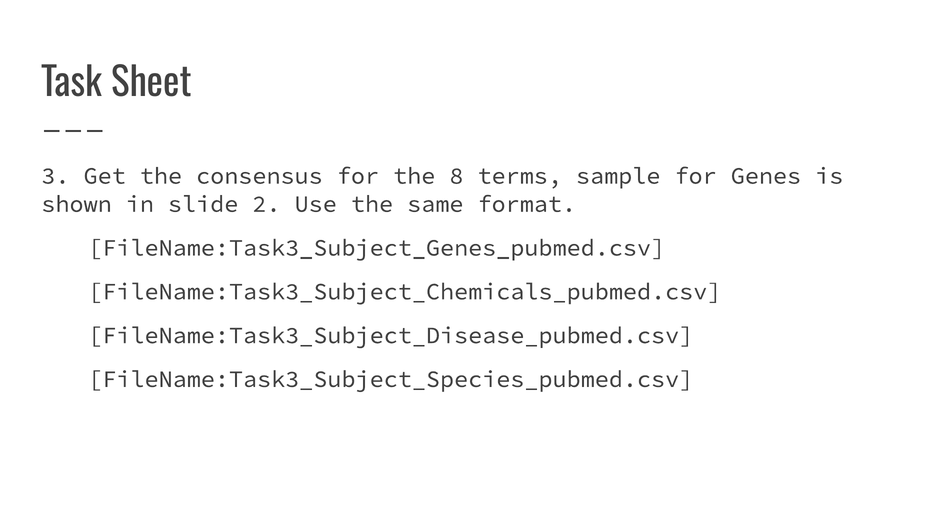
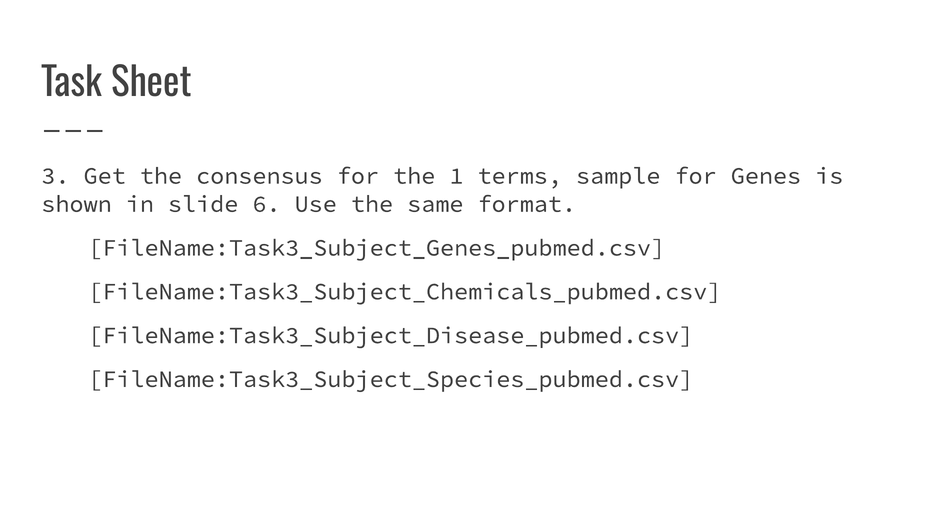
8: 8 -> 1 (456, 176)
2: 2 -> 6 (266, 204)
